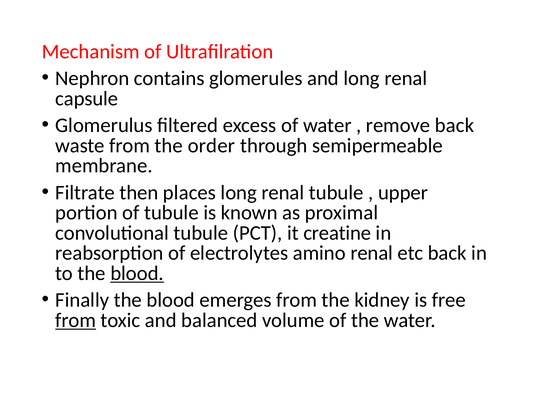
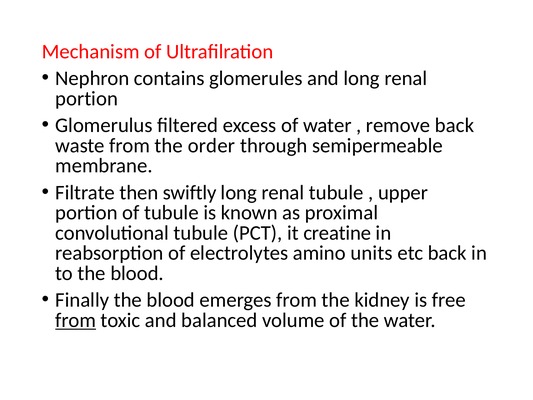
capsule: capsule -> portion (87, 98)
places: places -> swiftly (190, 192)
amino renal: renal -> units (372, 253)
blood underline: present -> none (137, 273)
